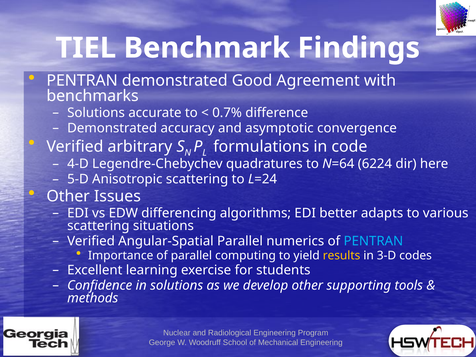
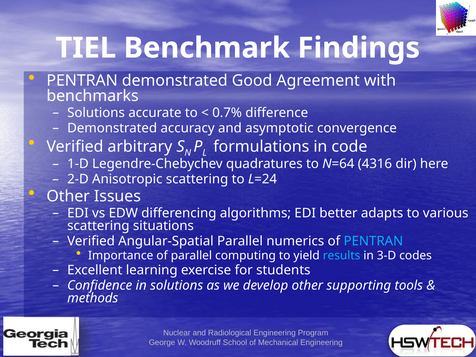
4-D: 4-D -> 1-D (78, 164)
6224: 6224 -> 4316 (375, 164)
5-D: 5-D -> 2-D (78, 179)
results colour: yellow -> light blue (342, 256)
